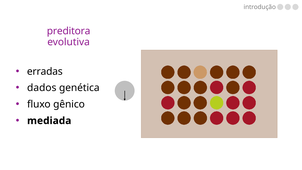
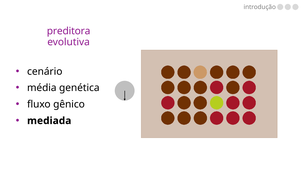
erradas: erradas -> cenário (45, 71)
dados: dados -> média (42, 88)
